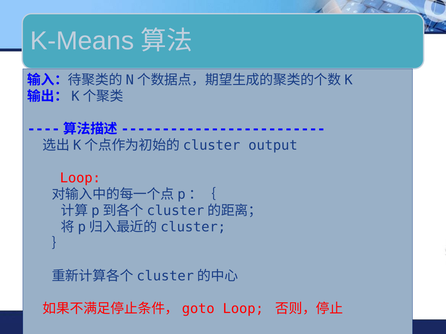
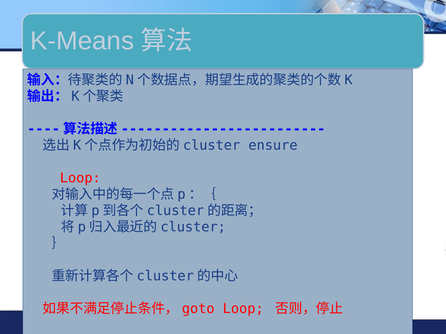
output: output -> ensure (273, 146)
